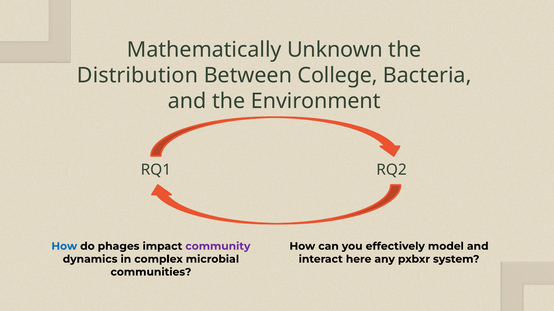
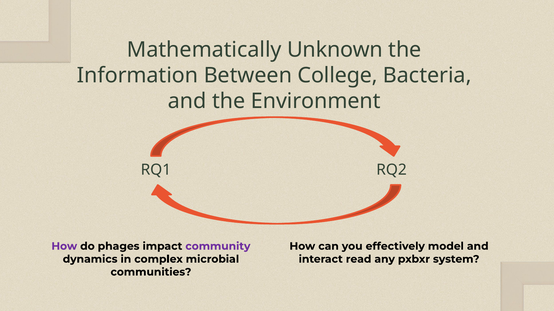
Distribution: Distribution -> Information (138, 76)
How colour: blue -> purple (64, 247)
here: here -> read (359, 260)
